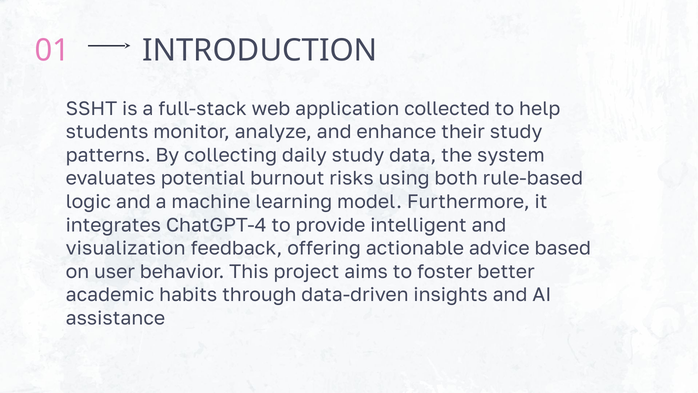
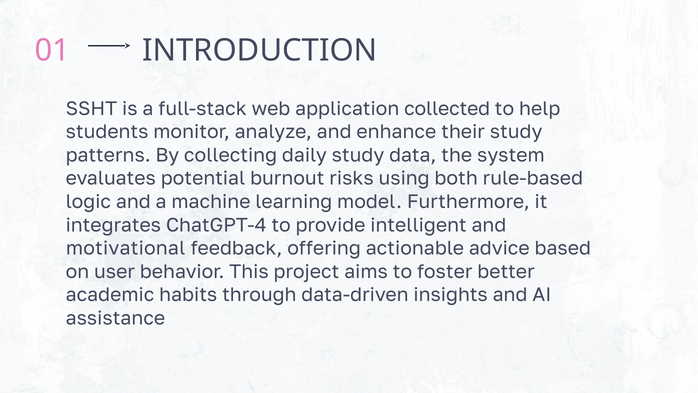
visualization: visualization -> motivational (126, 248)
